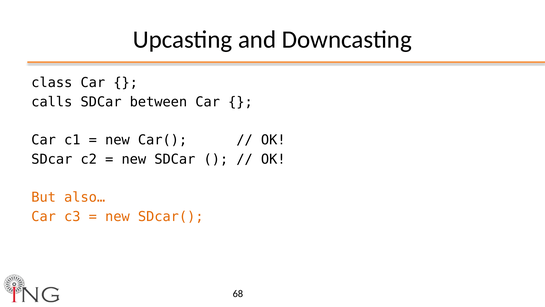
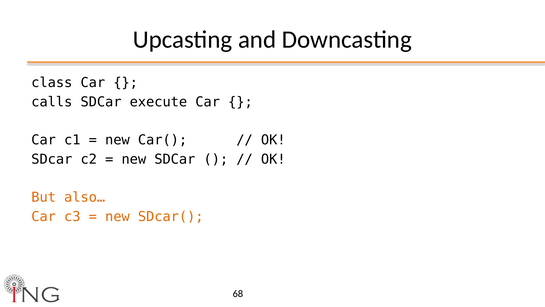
between: between -> execute (158, 102)
